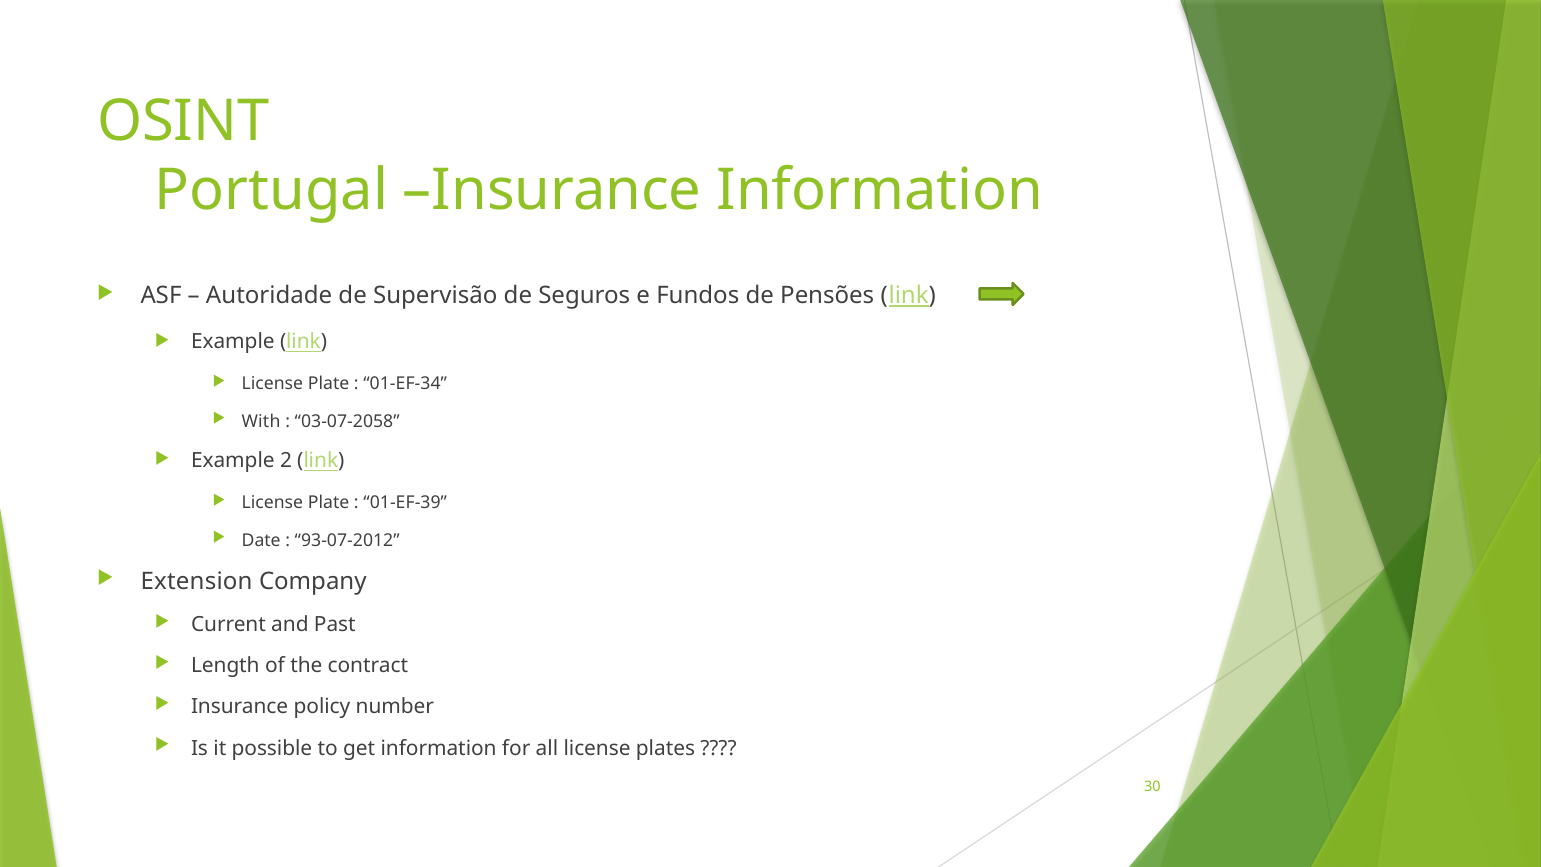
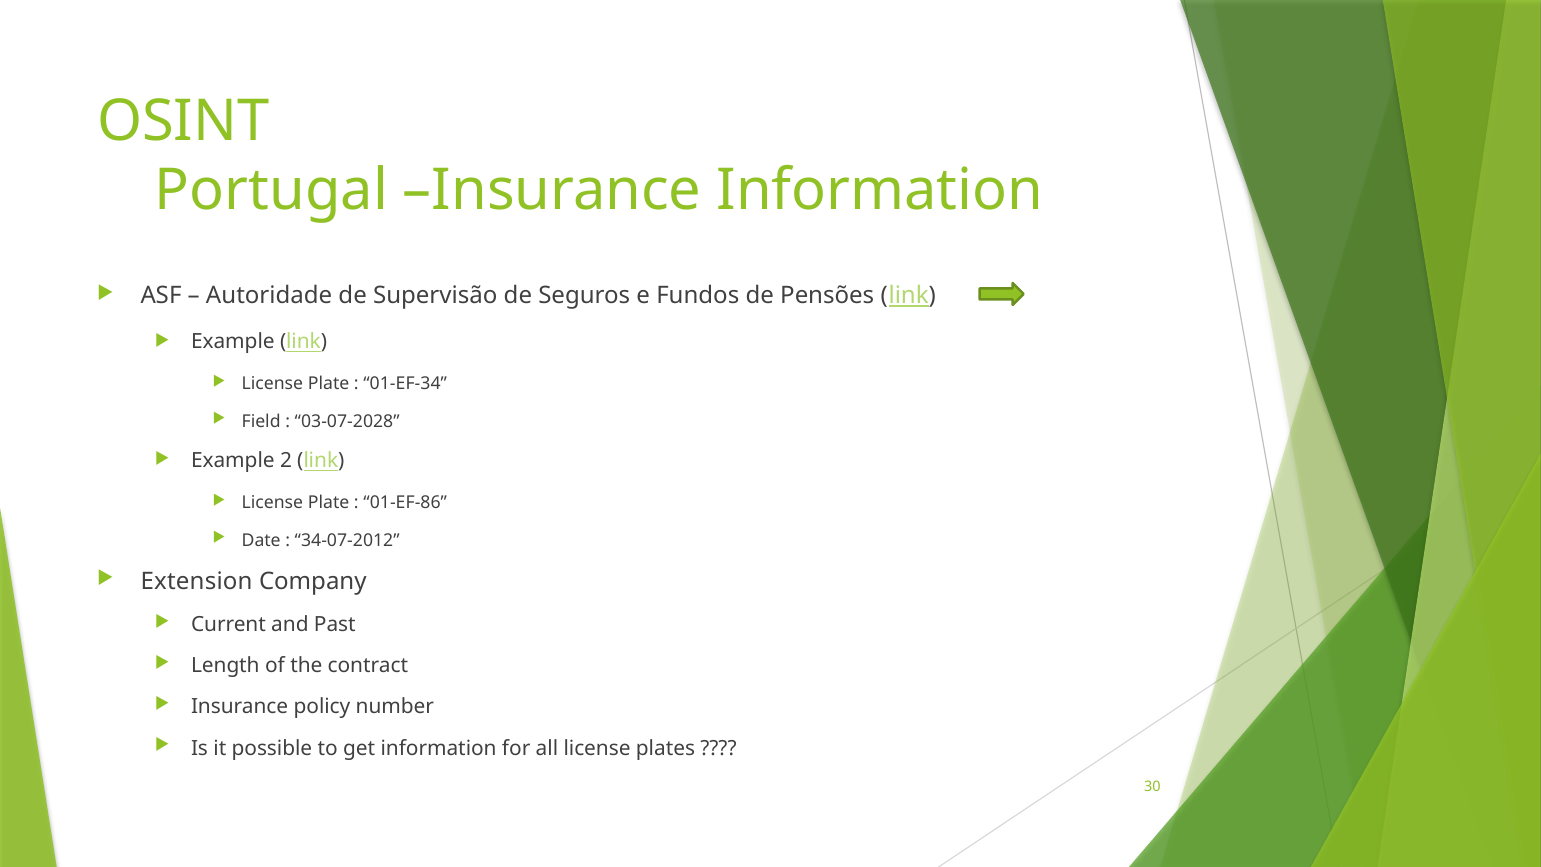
With: With -> Field (261, 421)
03-07-2058: 03-07-2058 -> 03-07-2028 (347, 421)
01-EF-39: 01-EF-39 -> 01-EF-86 (405, 503)
93-07-2012: 93-07-2012 -> 34-07-2012 (347, 540)
